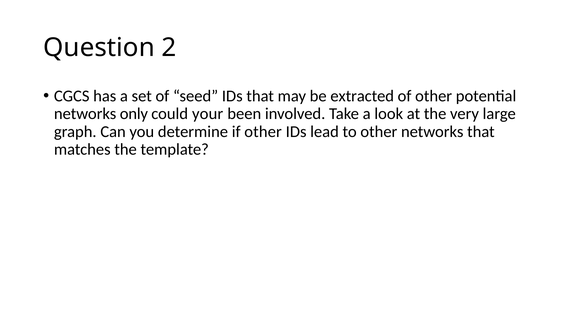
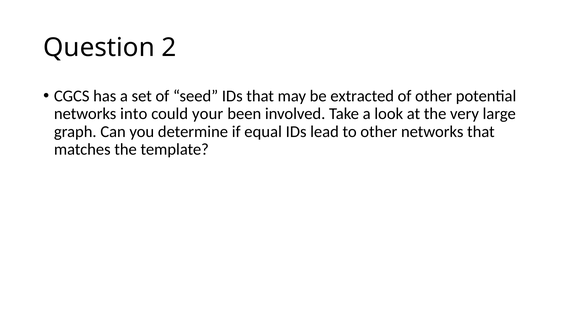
only: only -> into (134, 114)
if other: other -> equal (263, 132)
